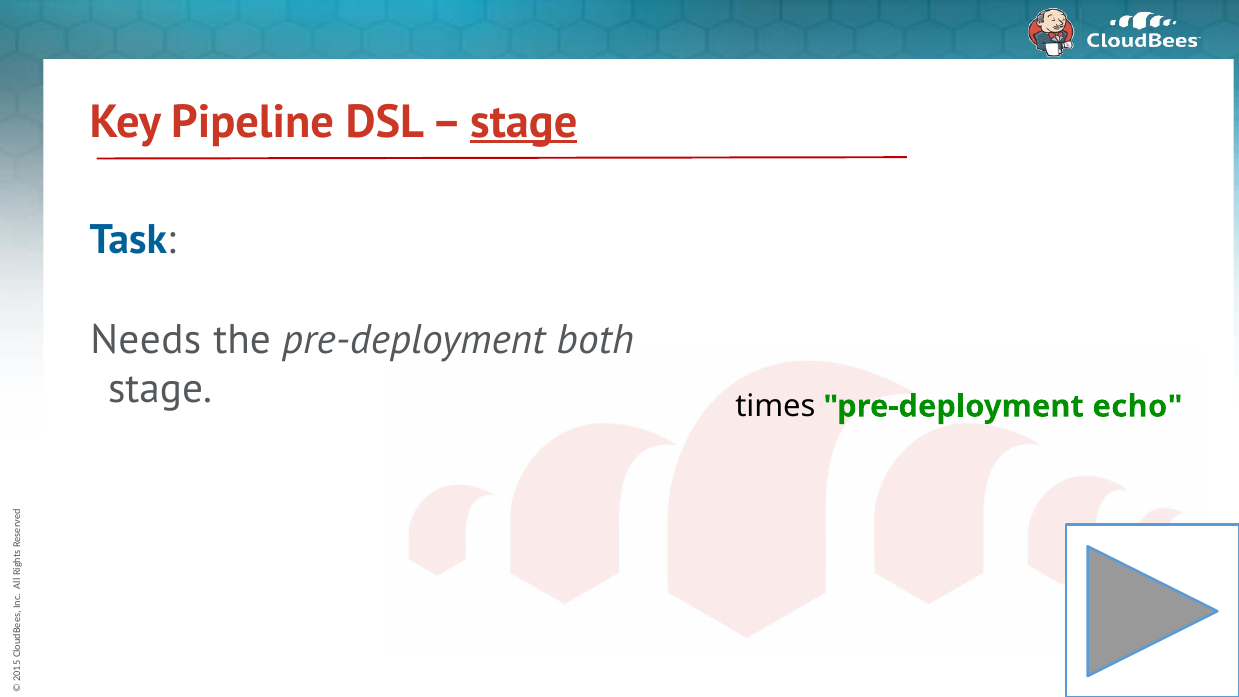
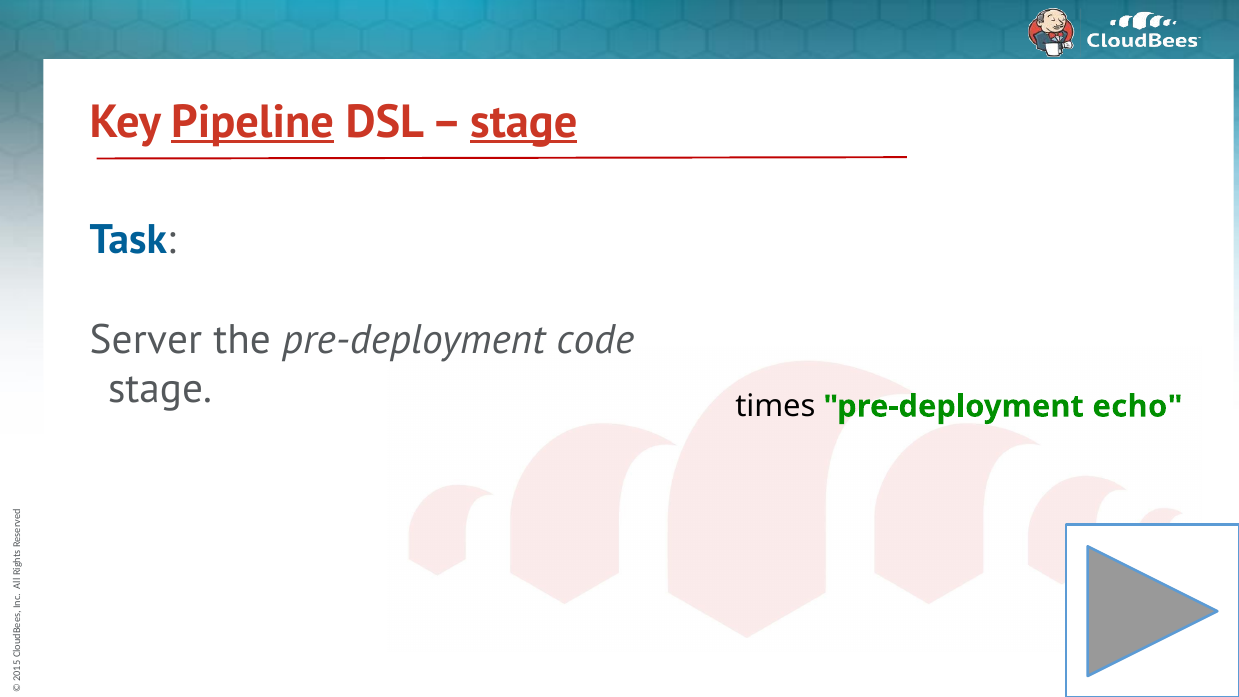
Pipeline underline: none -> present (253, 122)
Needs: Needs -> Server (146, 339)
both: both -> code (595, 339)
